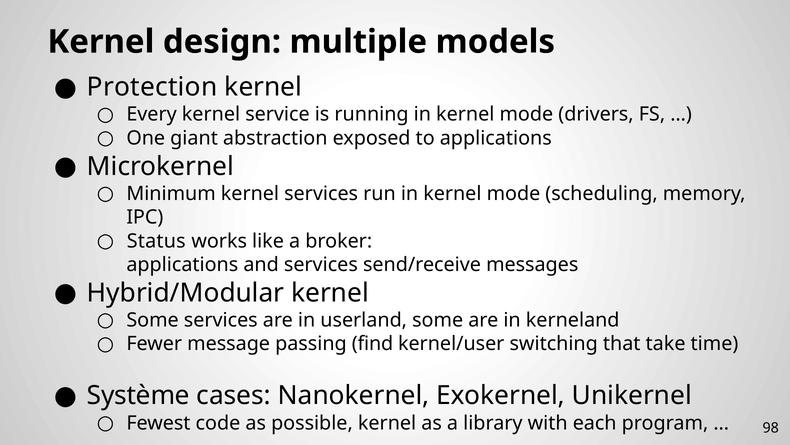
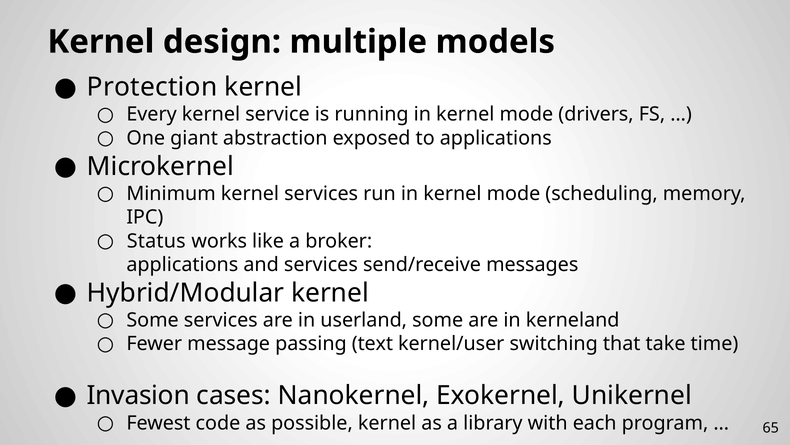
find: find -> text (372, 343)
Système: Système -> Invasion (138, 395)
98: 98 -> 65 (771, 427)
